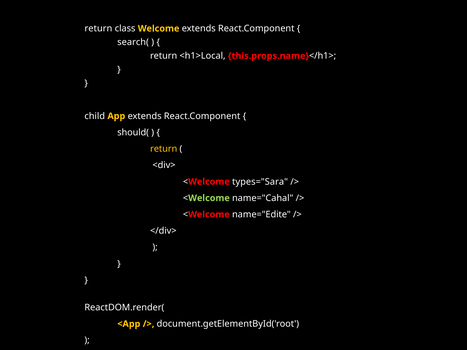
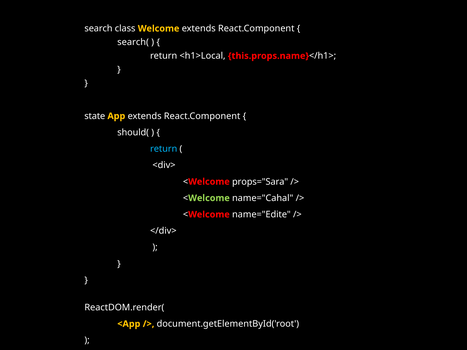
return: return -> search (98, 29)
child: child -> state (95, 116)
return colour: yellow -> light blue (164, 149)
types="Sara: types="Sara -> props="Sara (260, 182)
